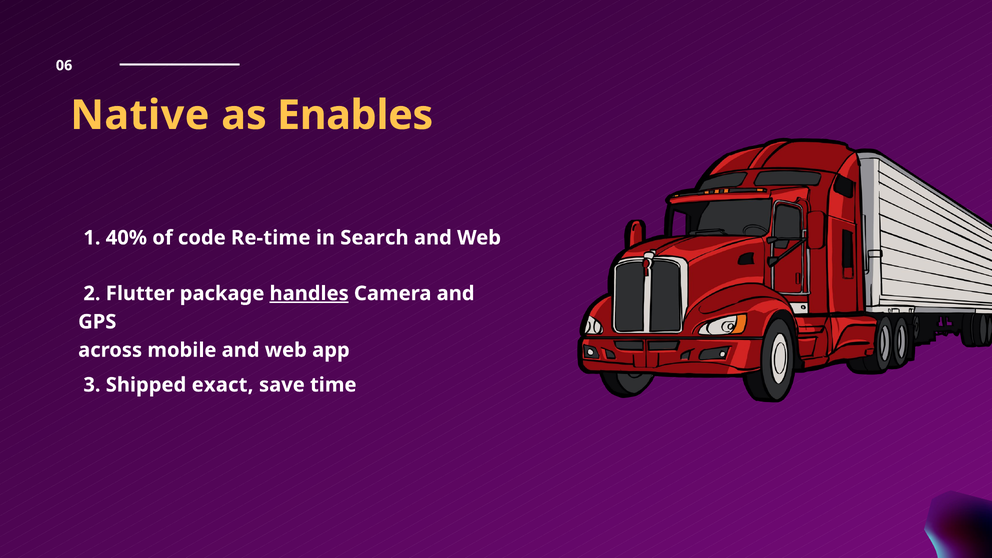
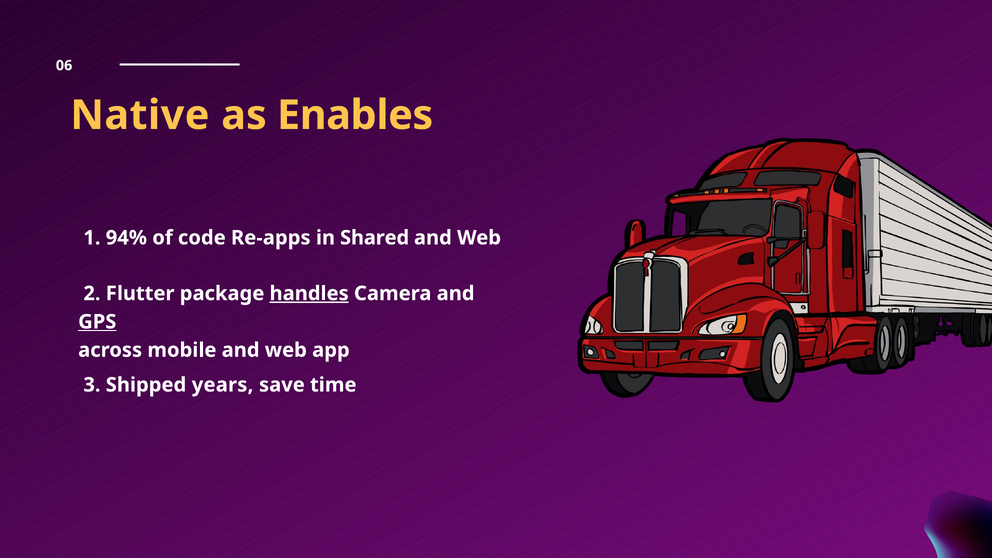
40%: 40% -> 94% (126, 238)
Re-time: Re-time -> Re-apps (271, 238)
Search: Search -> Shared (375, 238)
GPS underline: none -> present (97, 322)
exact: exact -> years (223, 385)
